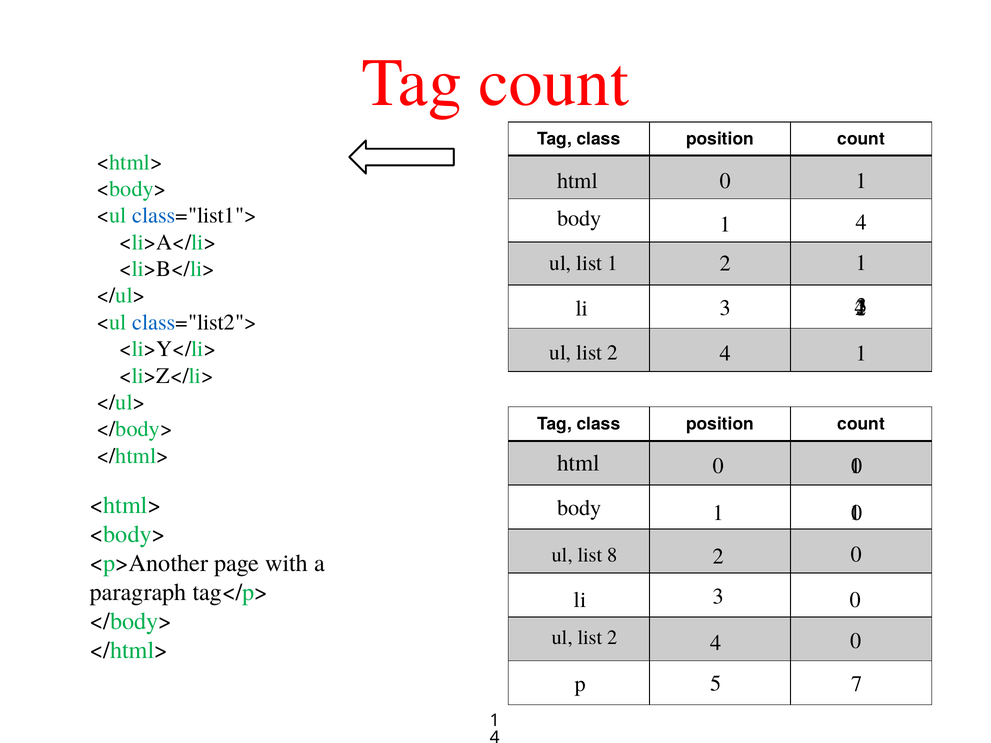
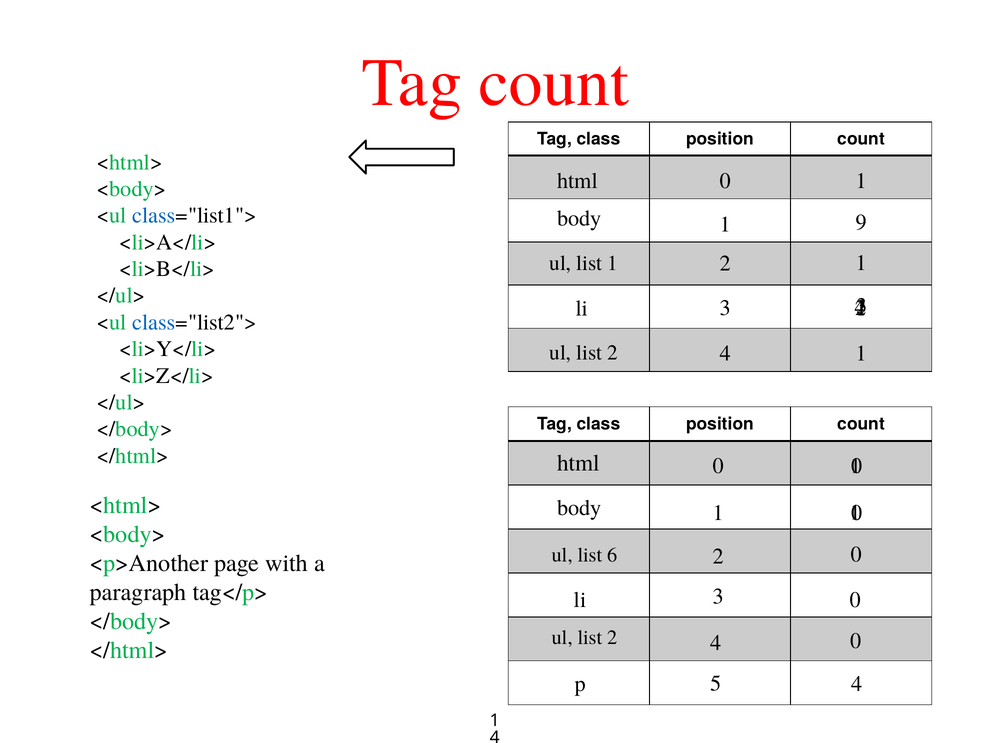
4: 4 -> 9 (861, 223)
8: 8 -> 6 (612, 555)
5 7: 7 -> 4 (857, 684)
